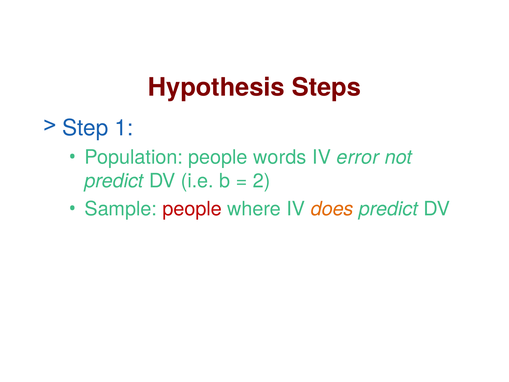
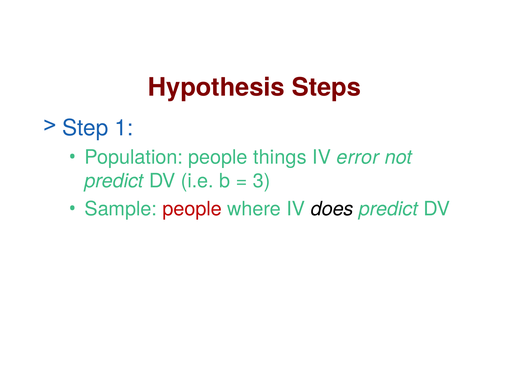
words: words -> things (280, 157)
2: 2 -> 3 (262, 181)
does colour: orange -> black (332, 209)
